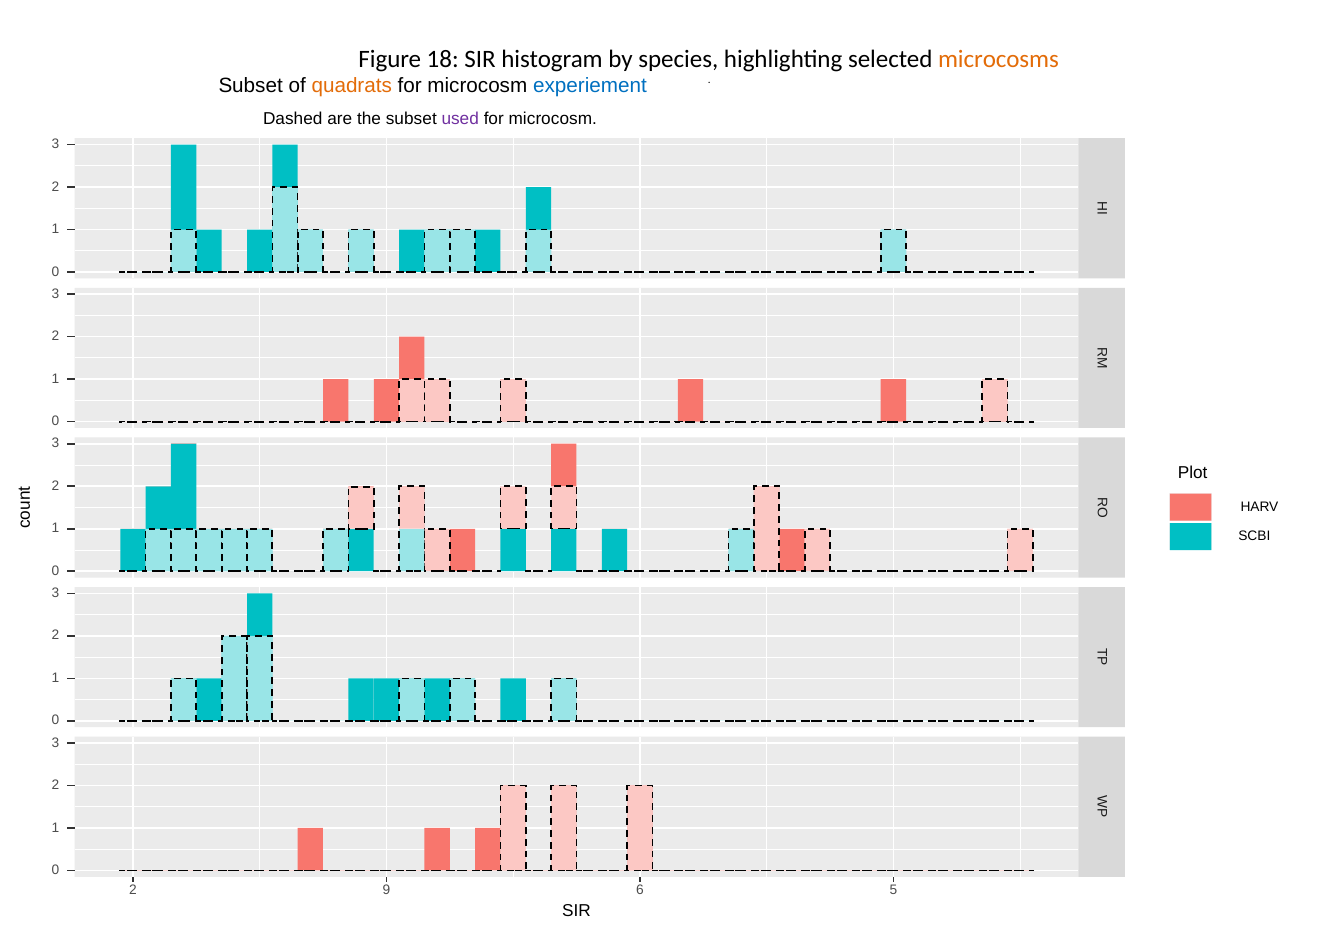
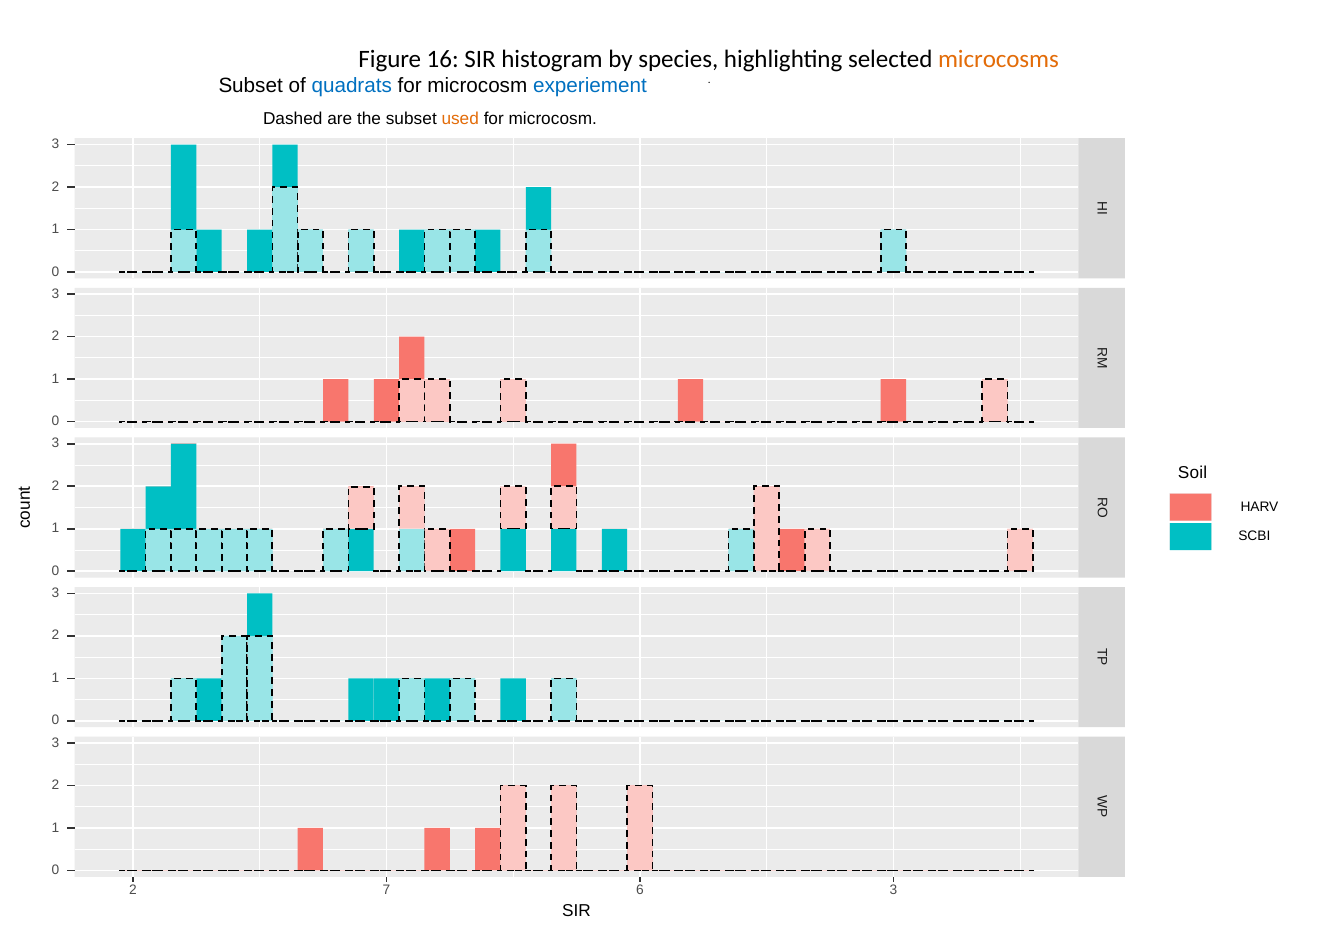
18: 18 -> 16 (443, 60)
quadrats colour: orange -> blue (352, 86)
used colour: purple -> orange (460, 119)
Plot: Plot -> Soil (1193, 473)
9: 9 -> 7 (386, 891)
6 5: 5 -> 3 (893, 891)
